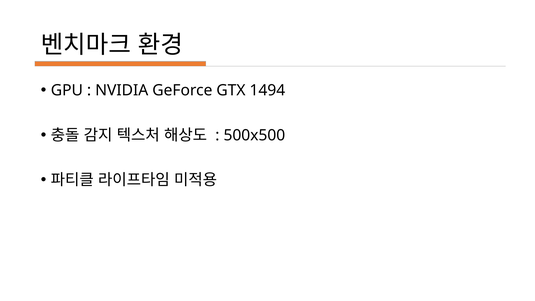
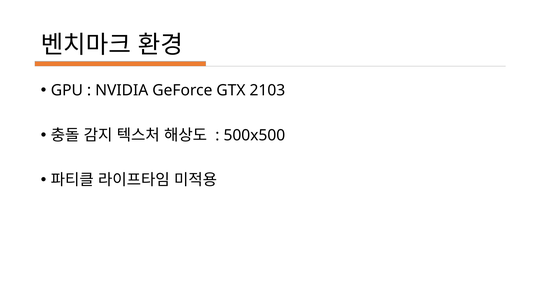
1494: 1494 -> 2103 (267, 90)
